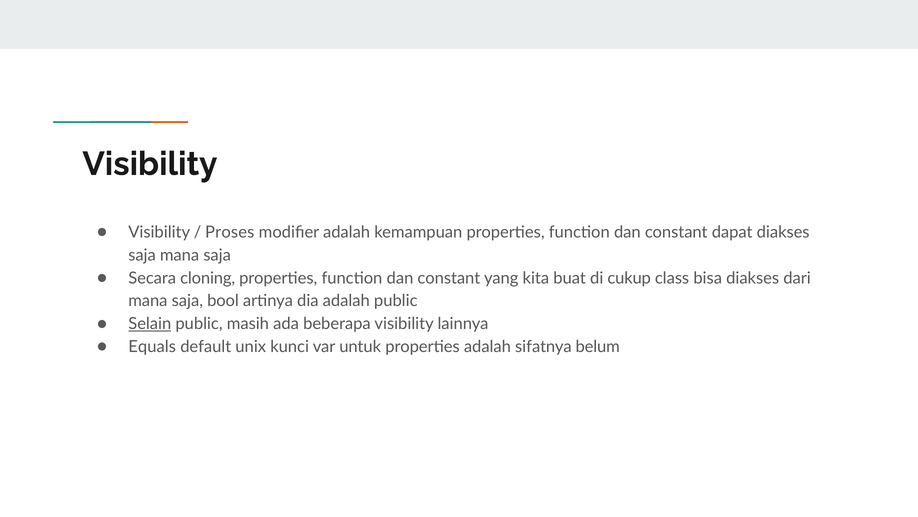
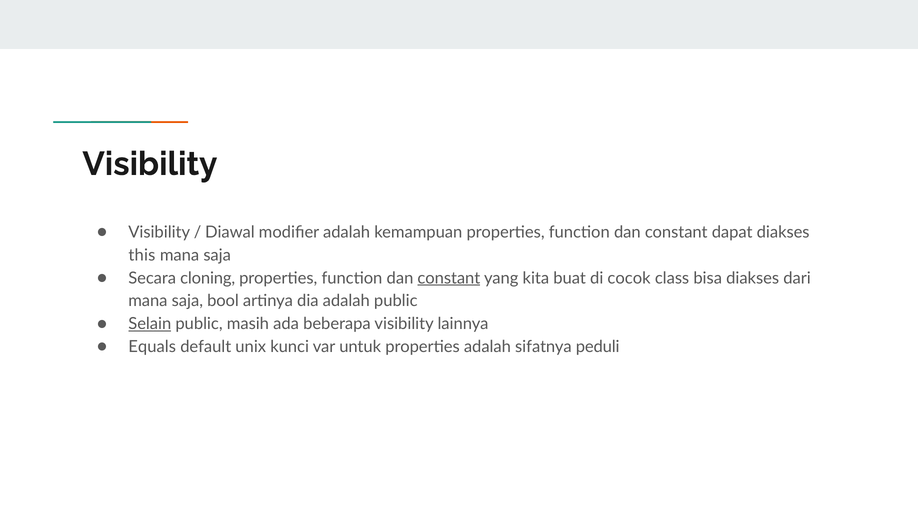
Proses: Proses -> Diawal (230, 232)
saja: saja -> this (142, 255)
constant underline: none -> present (449, 278)
cukup: cukup -> cocok (629, 278)
belum: belum -> peduli (598, 346)
